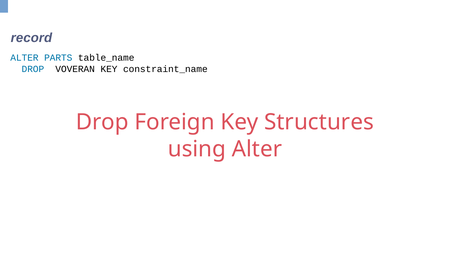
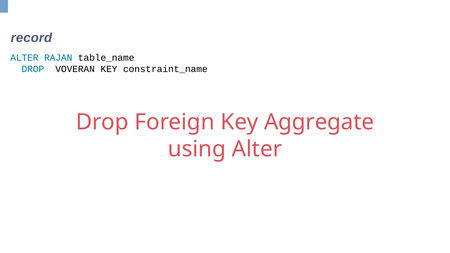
PARTS: PARTS -> RAJAN (58, 58)
Structures: Structures -> Aggregate (319, 122)
